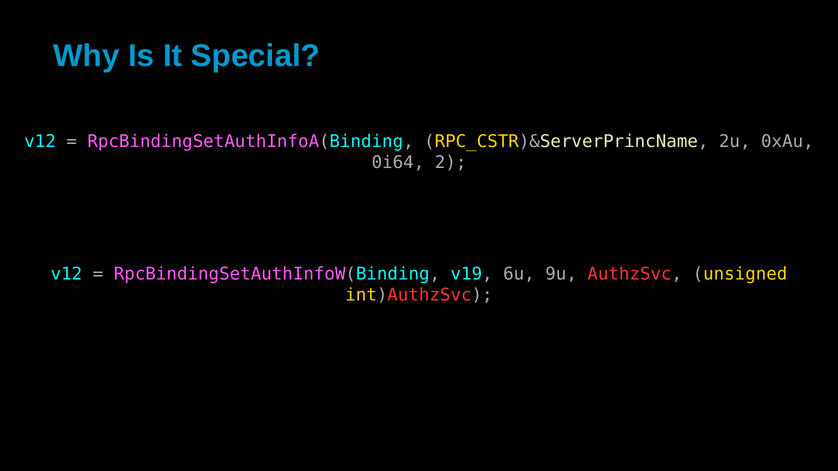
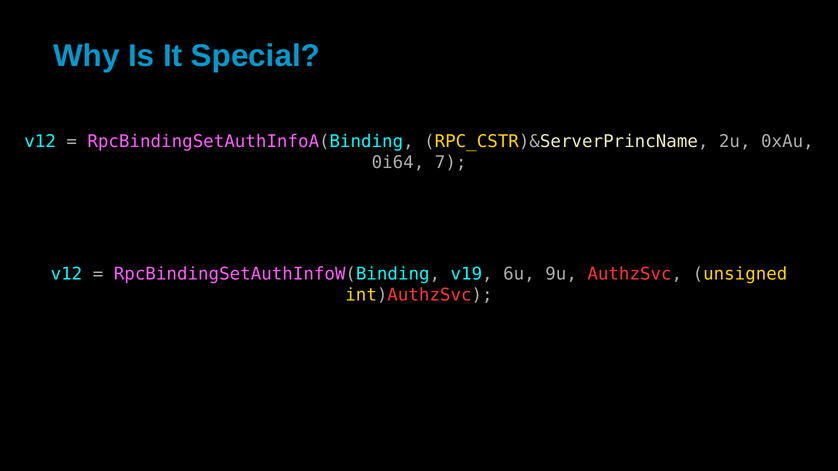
2: 2 -> 7 (451, 163)
